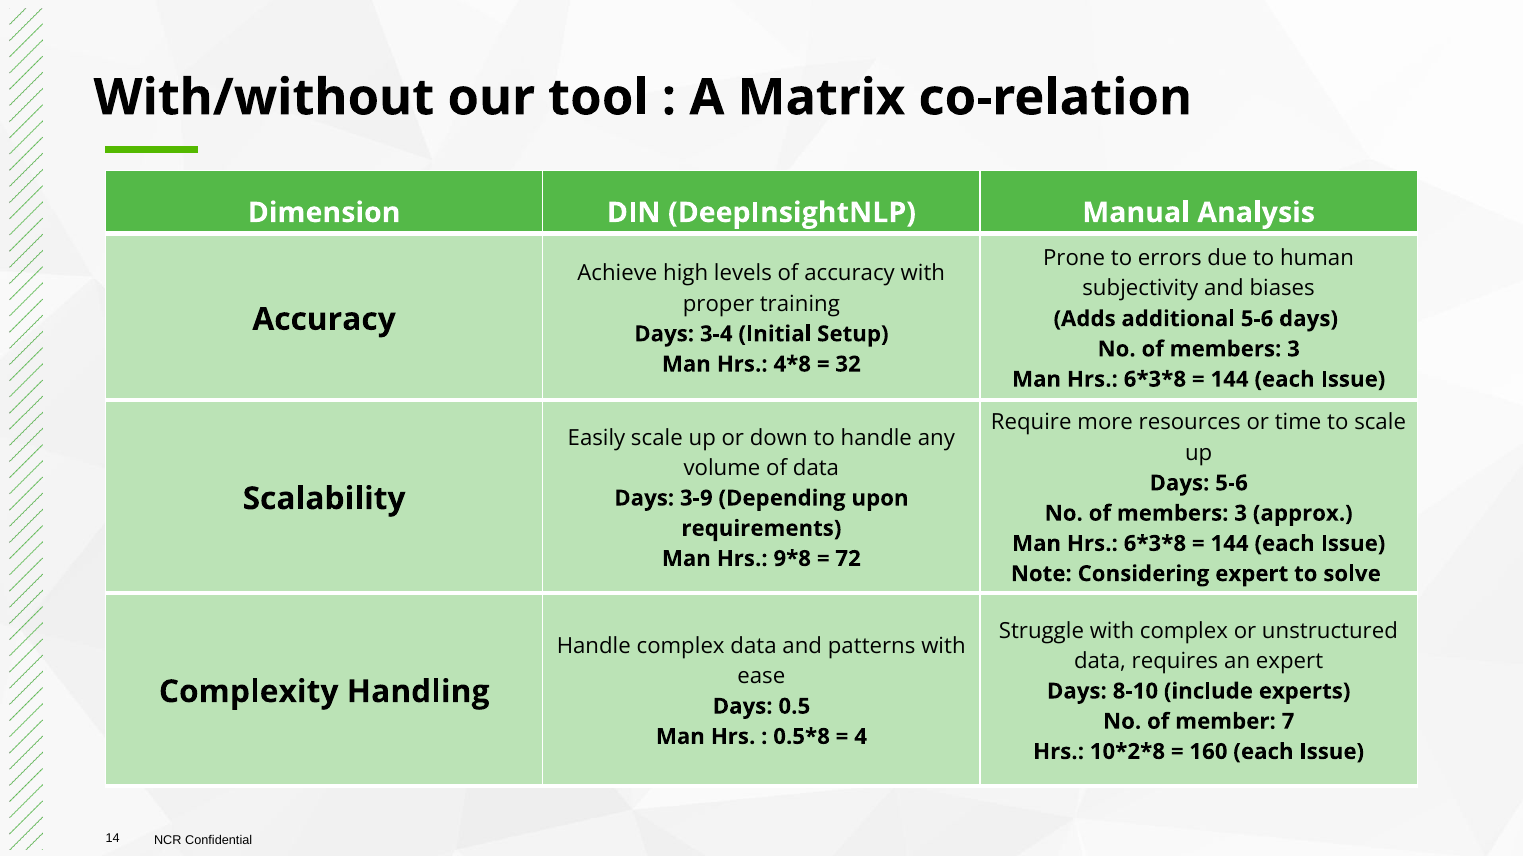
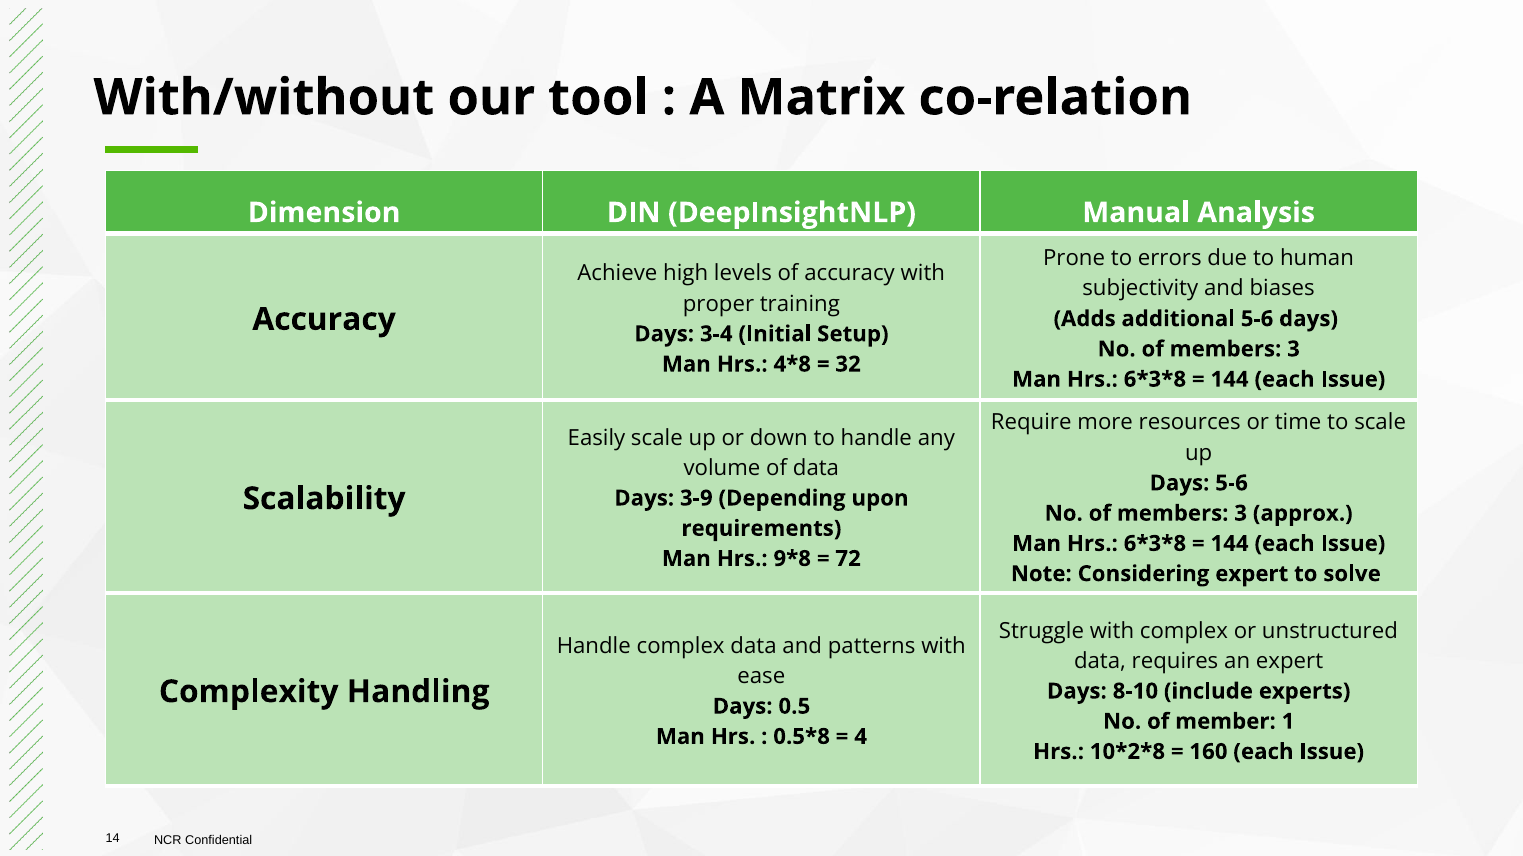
7: 7 -> 1 (1288, 722)
